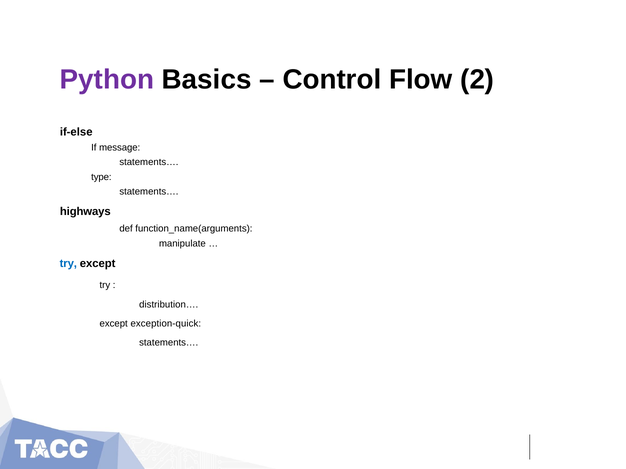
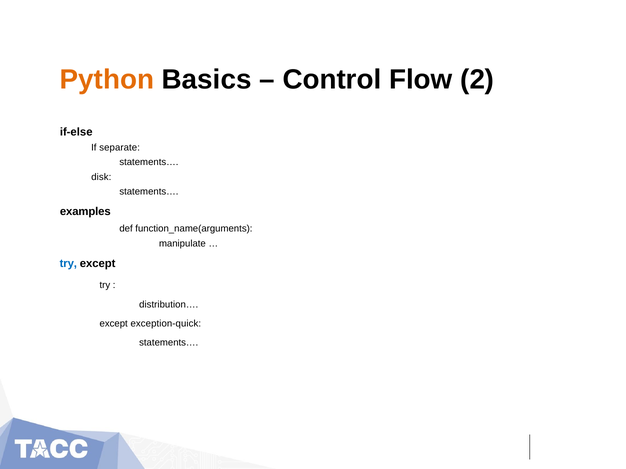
Python colour: purple -> orange (107, 80)
message: message -> separate (120, 148)
type: type -> disk (101, 177)
highways: highways -> examples (85, 212)
